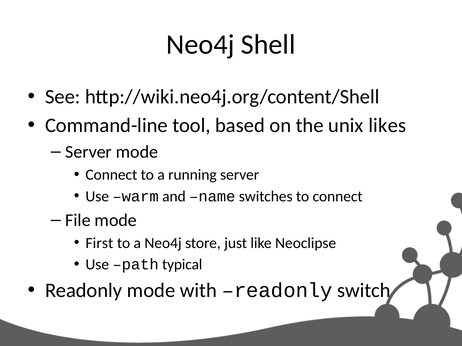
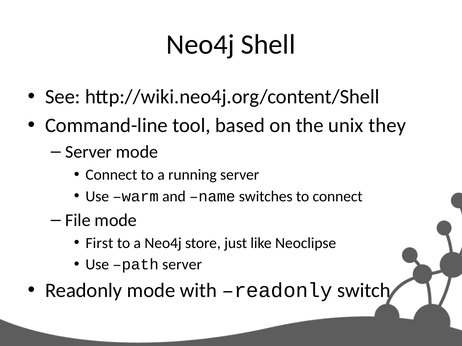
likes: likes -> they (387, 126)
path typical: typical -> server (182, 265)
